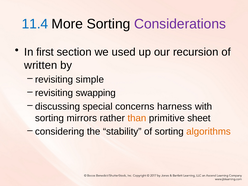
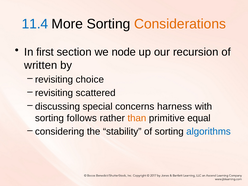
Considerations colour: purple -> orange (180, 24)
used: used -> node (124, 52)
simple: simple -> choice (90, 79)
swapping: swapping -> scattered (96, 93)
mirrors: mirrors -> follows (82, 118)
sheet: sheet -> equal (199, 118)
algorithms colour: orange -> blue (208, 132)
